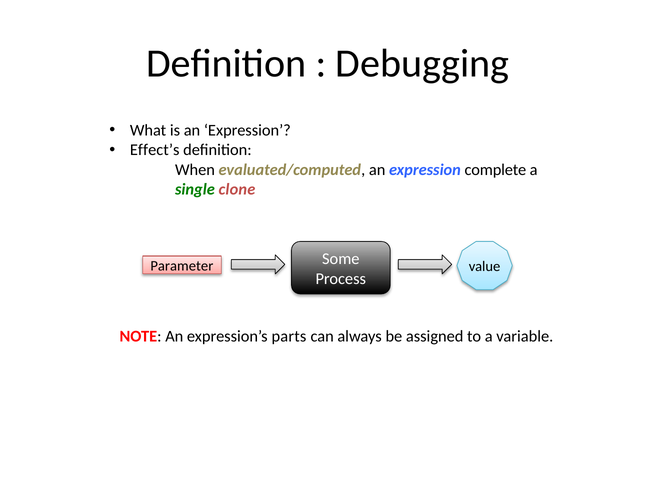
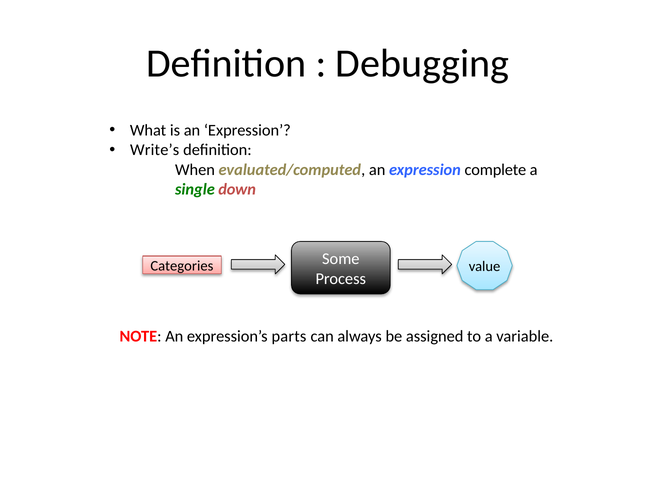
Effect’s: Effect’s -> Write’s (155, 150)
clone: clone -> down (237, 189)
Parameter: Parameter -> Categories (182, 266)
